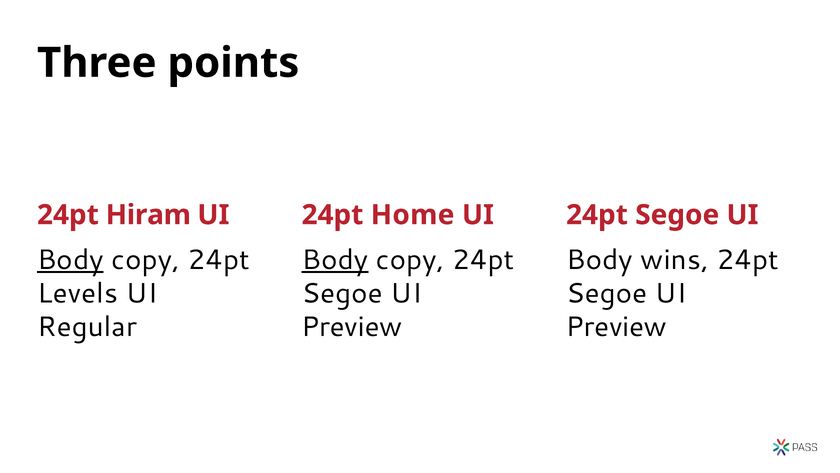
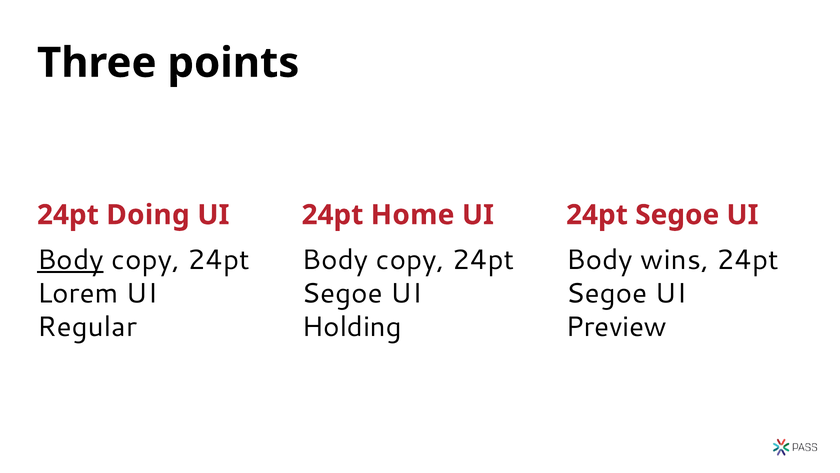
Hiram: Hiram -> Doing (148, 215)
Body underline: present -> none (335, 260)
Levels: Levels -> Lorem (78, 293)
Preview: Preview -> Holding (352, 327)
